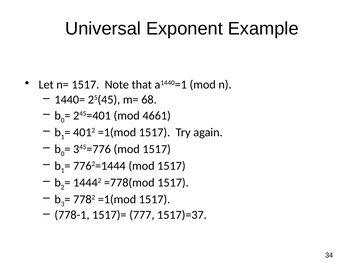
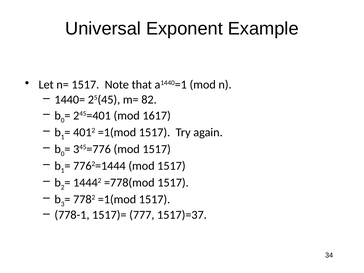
68: 68 -> 82 (149, 100)
4661: 4661 -> 1617 (157, 115)
